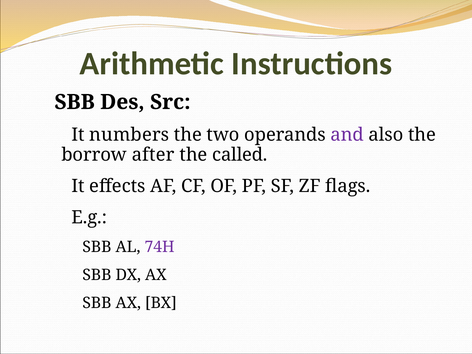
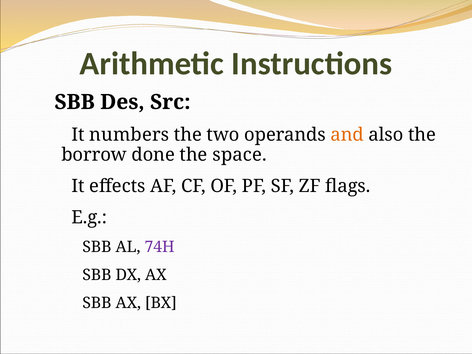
and colour: purple -> orange (347, 135)
after: after -> done (153, 155)
called: called -> space (240, 155)
